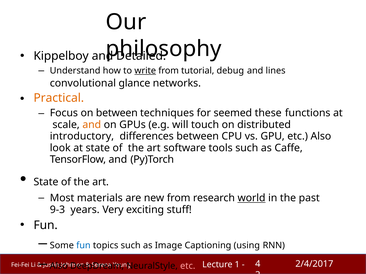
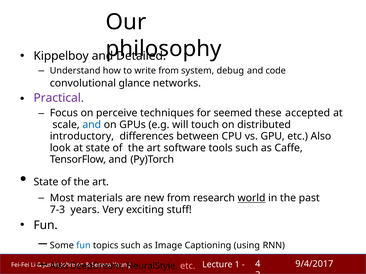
write underline: present -> none (145, 71)
tutorial: tutorial -> system (198, 71)
lines: lines -> code (276, 71)
Practical colour: orange -> purple (59, 98)
on between: between -> perceive (117, 113)
functions: functions -> accepted (308, 113)
and colour: orange -> blue (92, 125)
9-3: 9-3 -> 7-3 (57, 210)
2/4/2017: 2/4/2017 -> 9/4/2017 (314, 264)
